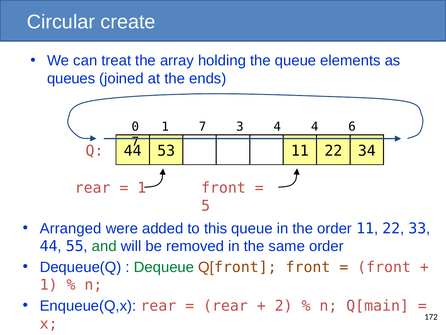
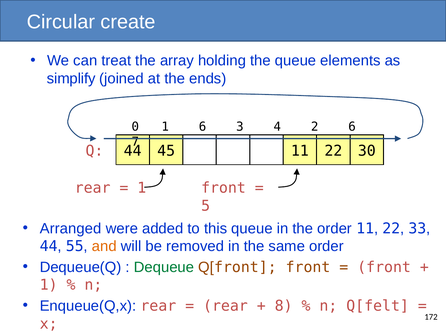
queues: queues -> simplify (71, 78)
1 7: 7 -> 6 (202, 127)
4 4: 4 -> 2 (315, 127)
53: 53 -> 45 (166, 151)
34: 34 -> 30 (367, 151)
and colour: green -> orange (104, 246)
2: 2 -> 8 (284, 305)
Q[main: Q[main -> Q[felt (378, 305)
